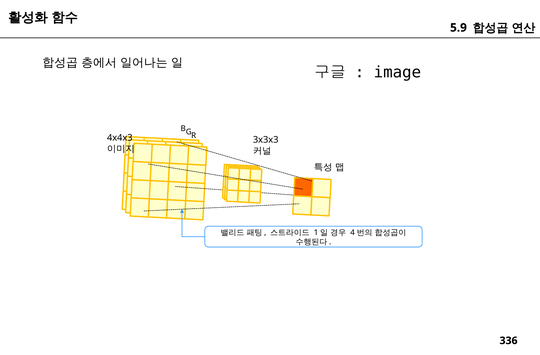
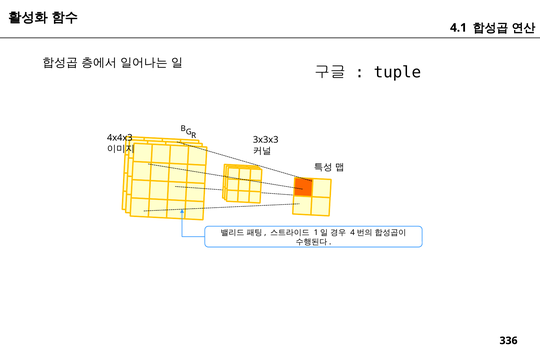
5.9: 5.9 -> 4.1 (458, 28)
image: image -> tuple (397, 72)
